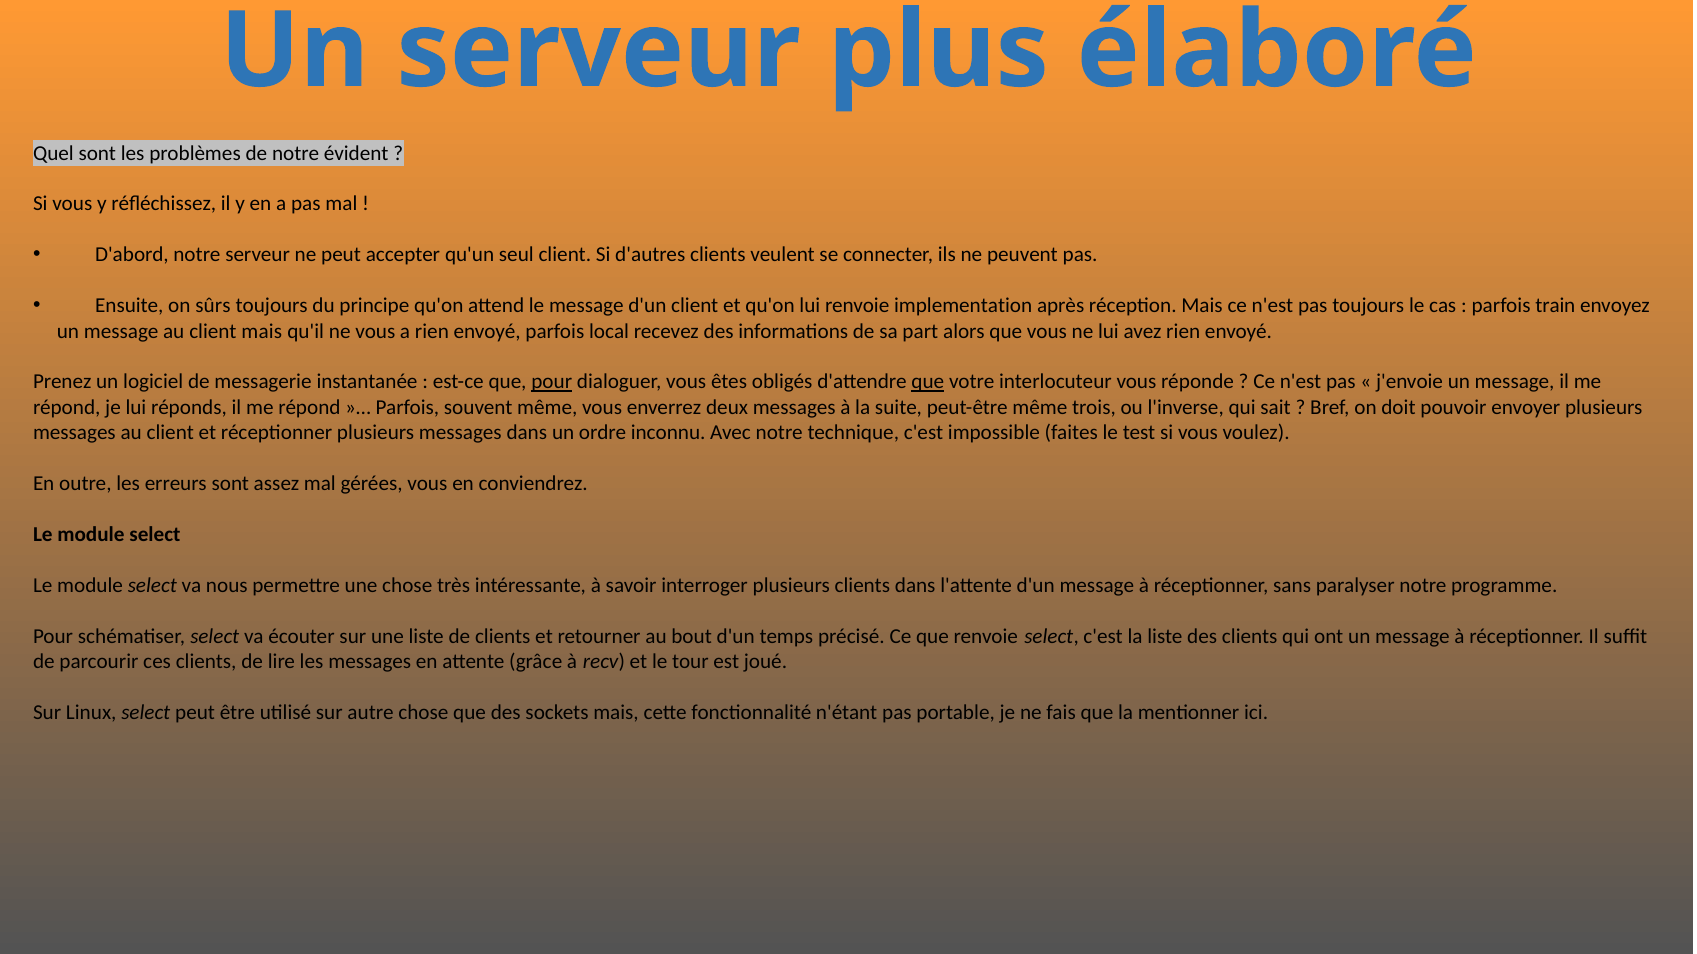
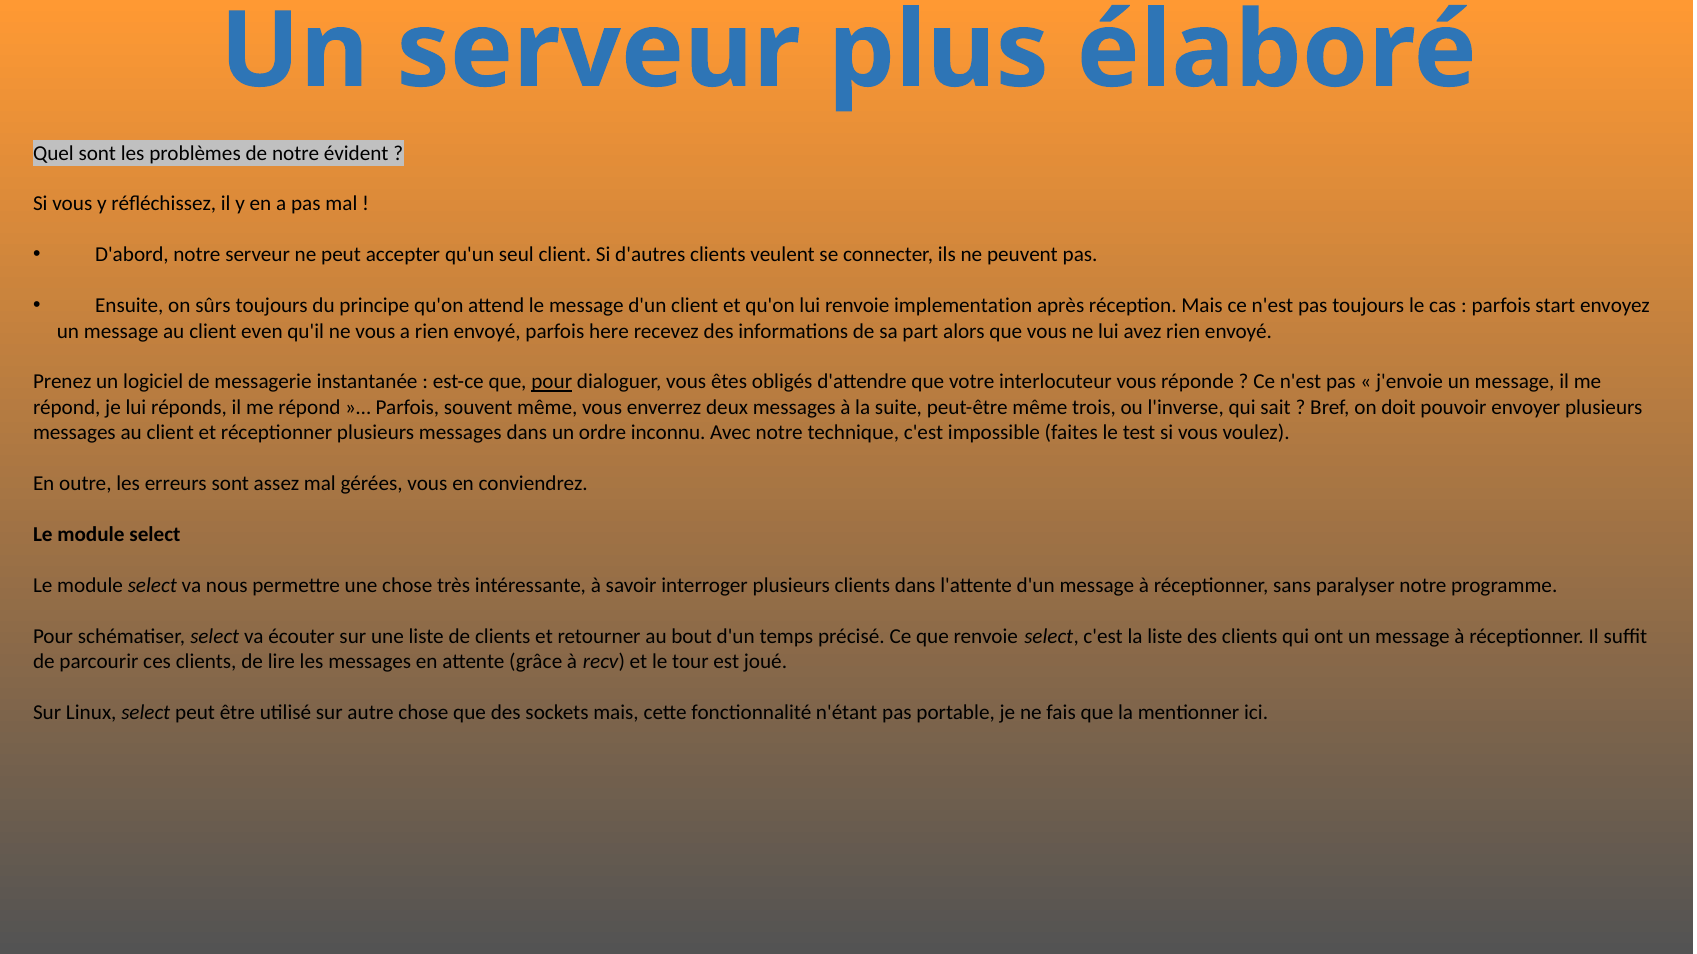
train: train -> start (1555, 306)
client mais: mais -> even (262, 331)
local: local -> here (609, 331)
que underline: present -> none (928, 382)
